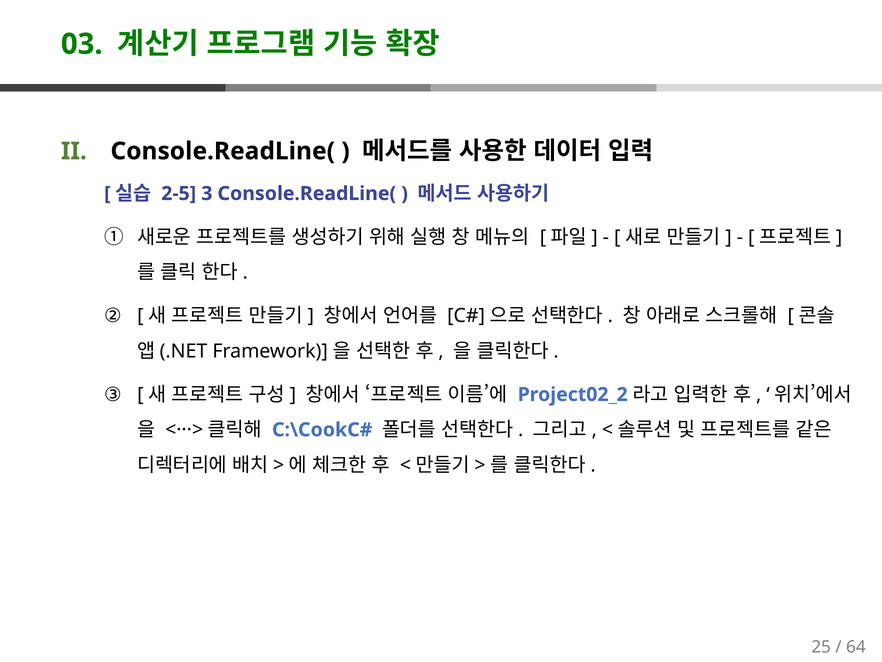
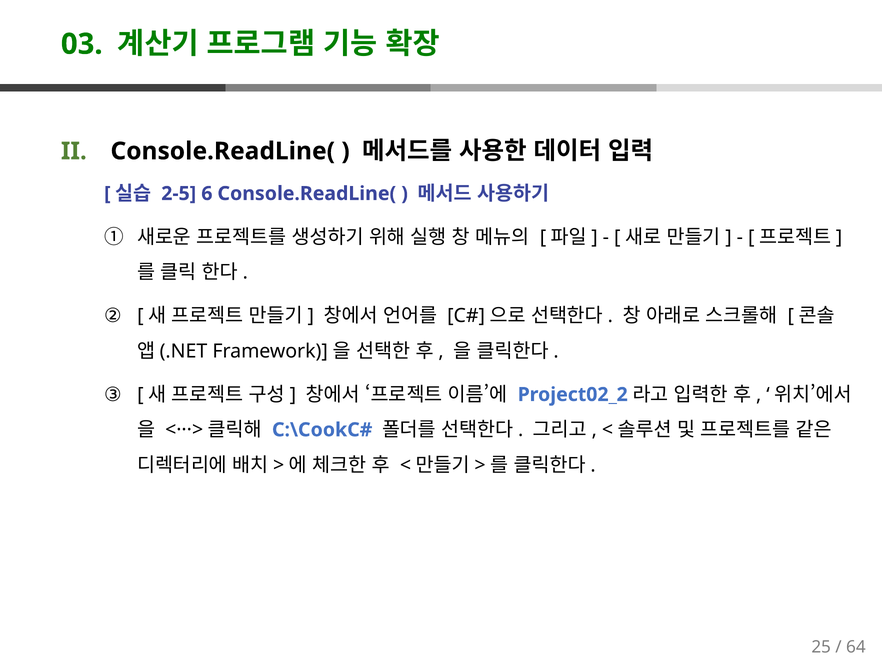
3: 3 -> 6 (207, 193)
